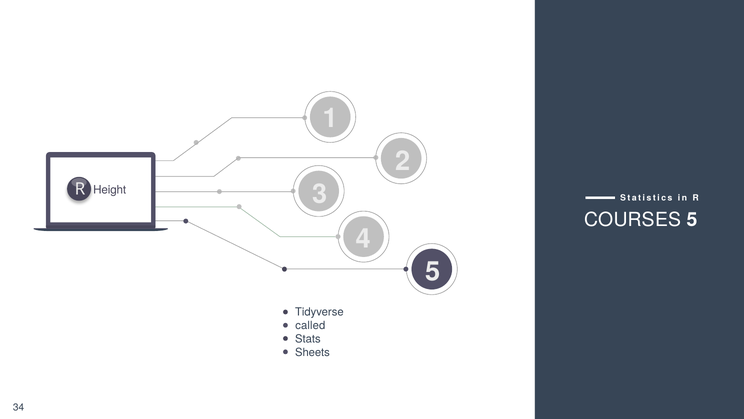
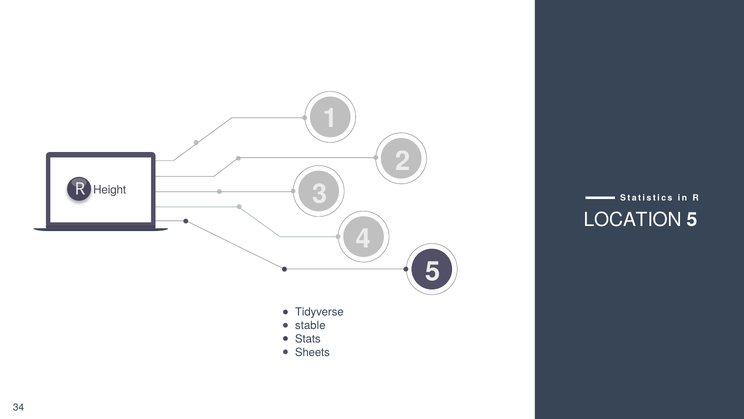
COURSES: COURSES -> LOCATION (633, 220)
called: called -> stable (310, 325)
